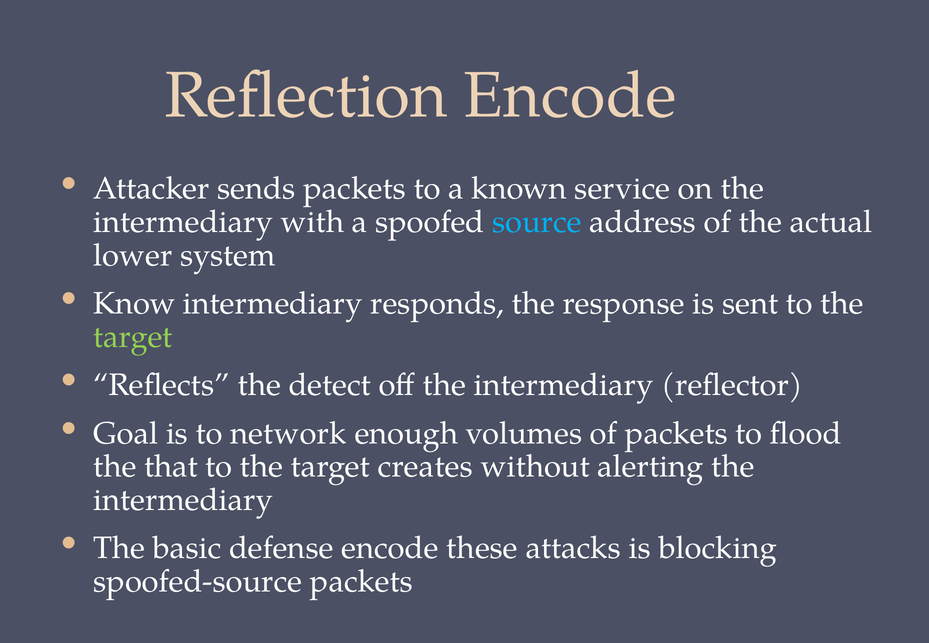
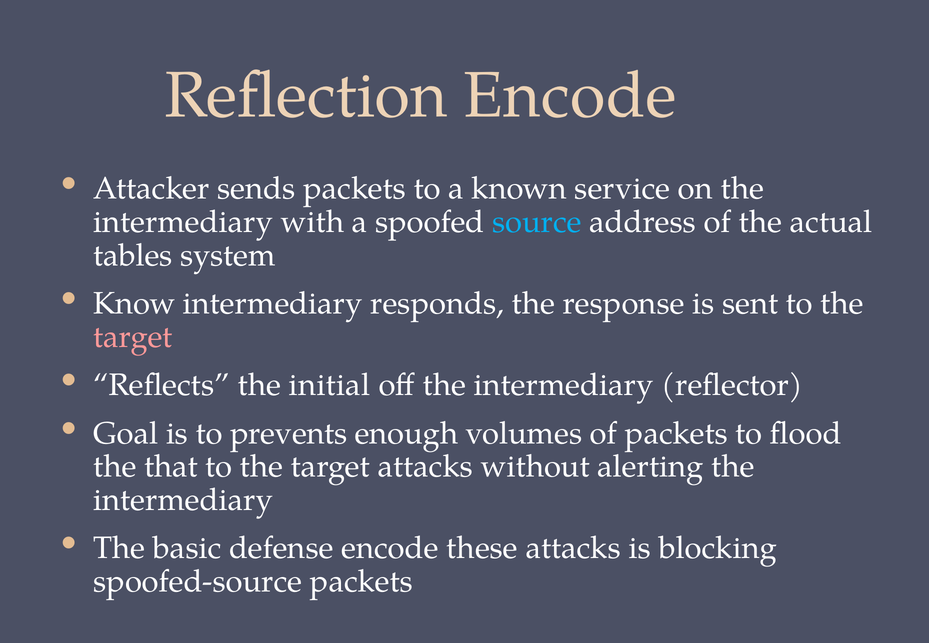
lower: lower -> tables (133, 256)
target colour: light green -> pink (133, 337)
detect: detect -> initial (330, 385)
network: network -> prevents (289, 433)
target creates: creates -> attacks (425, 467)
